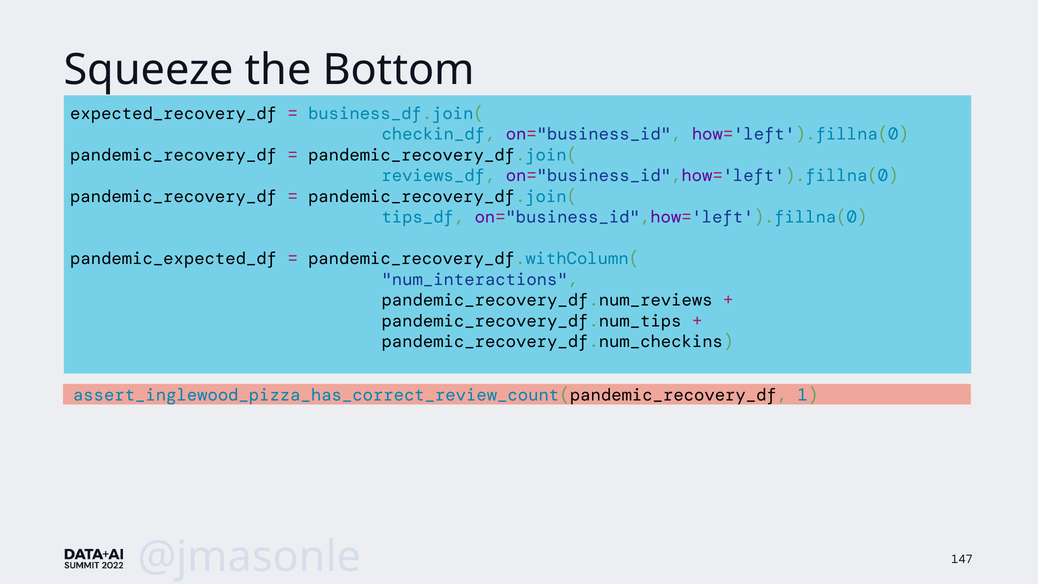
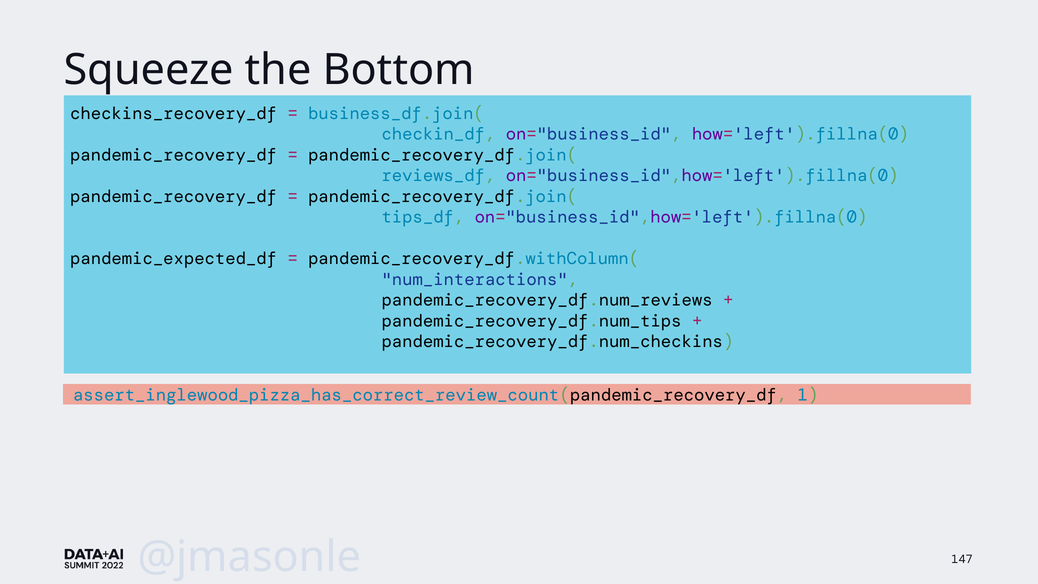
expected_recovery_df: expected_recovery_df -> checkins_recovery_df (174, 113)
